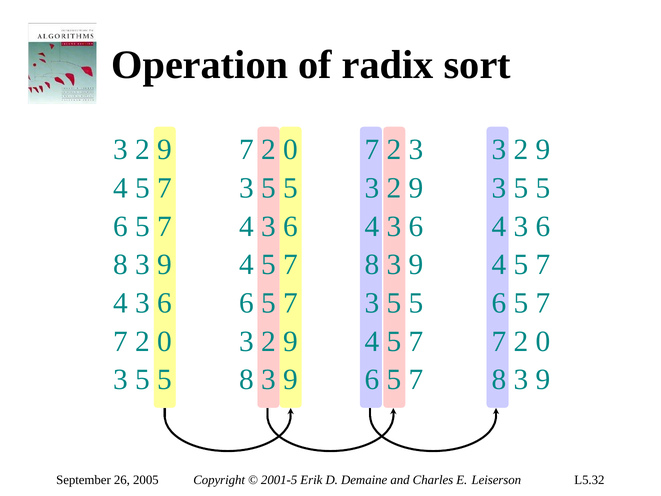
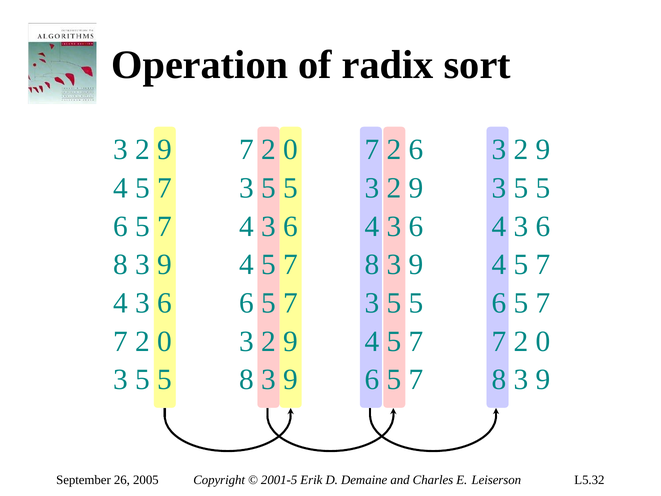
2 3: 3 -> 6 (416, 150)
